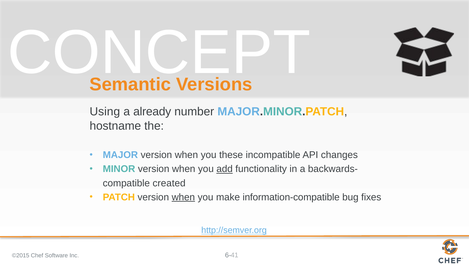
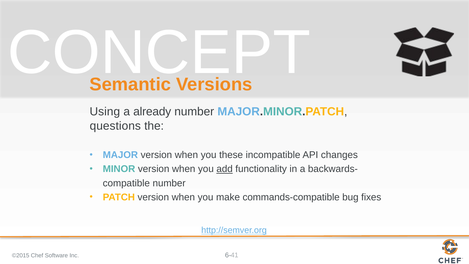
hostname: hostname -> questions (115, 126)
created: created -> number (169, 183)
when underline: present -> none (183, 197)
information-compatible: information-compatible -> commands-compatible (291, 197)
